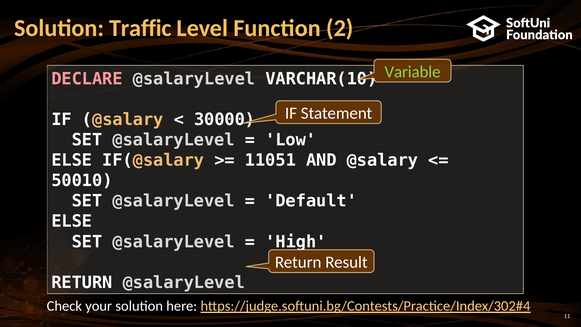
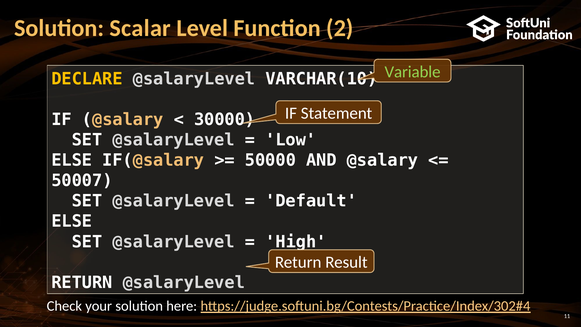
Traffic: Traffic -> Scalar (140, 28)
DECLARE colour: pink -> yellow (87, 79)
11051: 11051 -> 50000 (270, 160)
50010: 50010 -> 50007 (82, 181)
